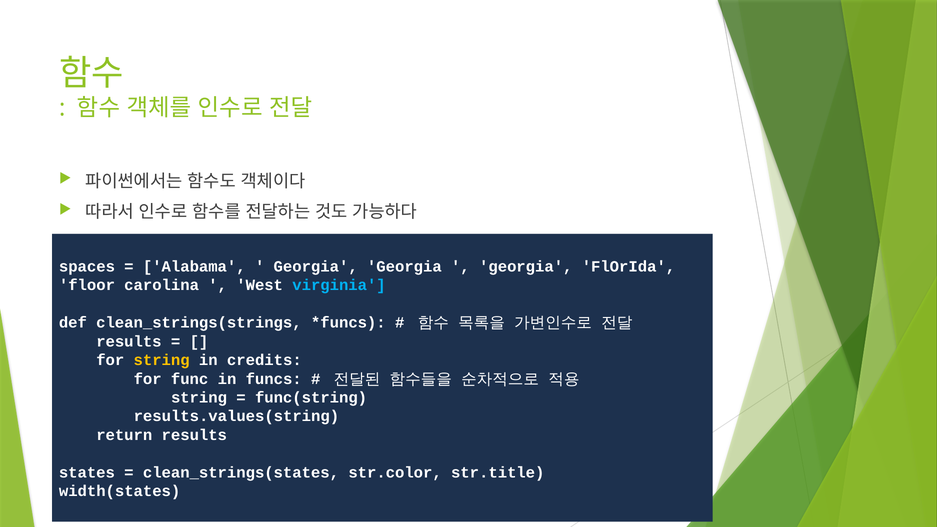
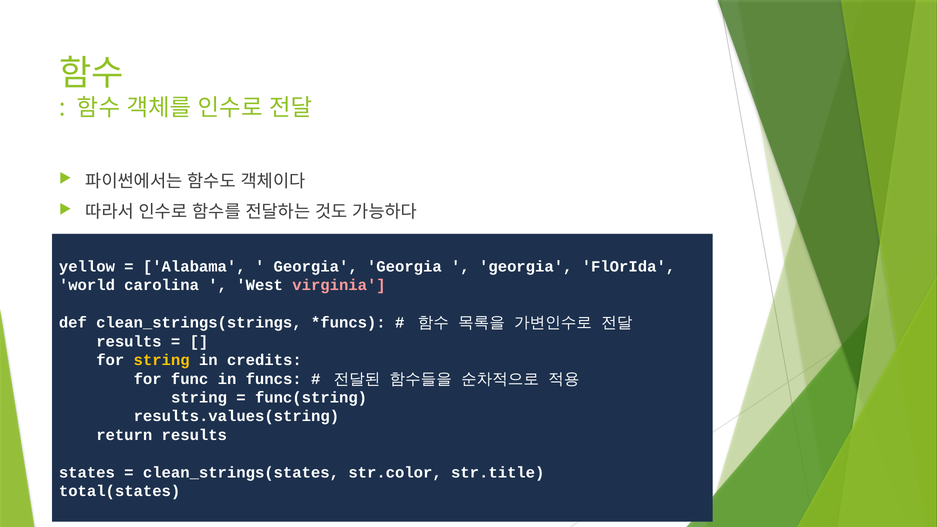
spaces: spaces -> yellow (87, 267)
floor: floor -> world (87, 285)
virginia colour: light blue -> pink (339, 285)
width(states: width(states -> total(states (120, 491)
